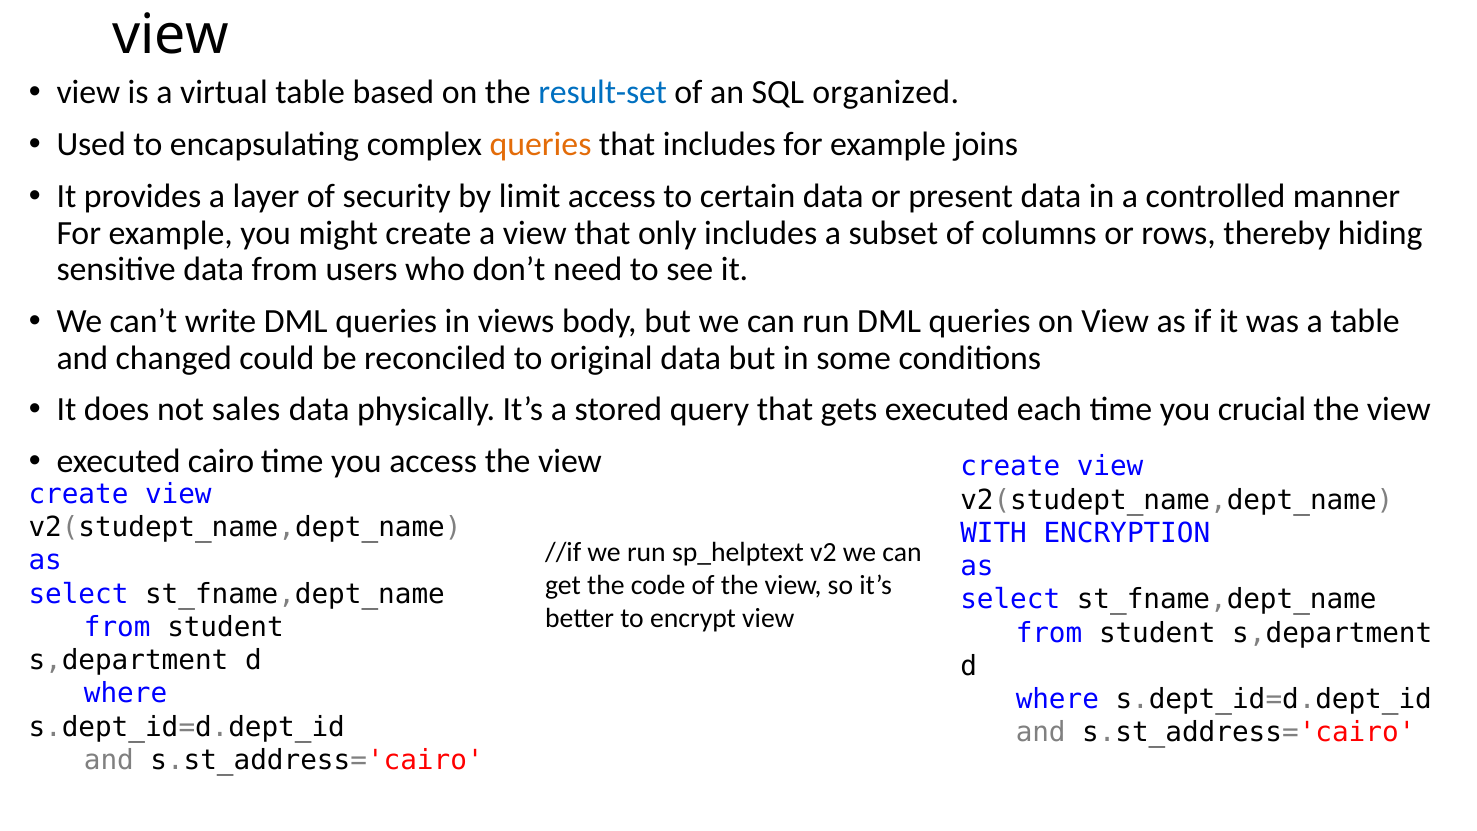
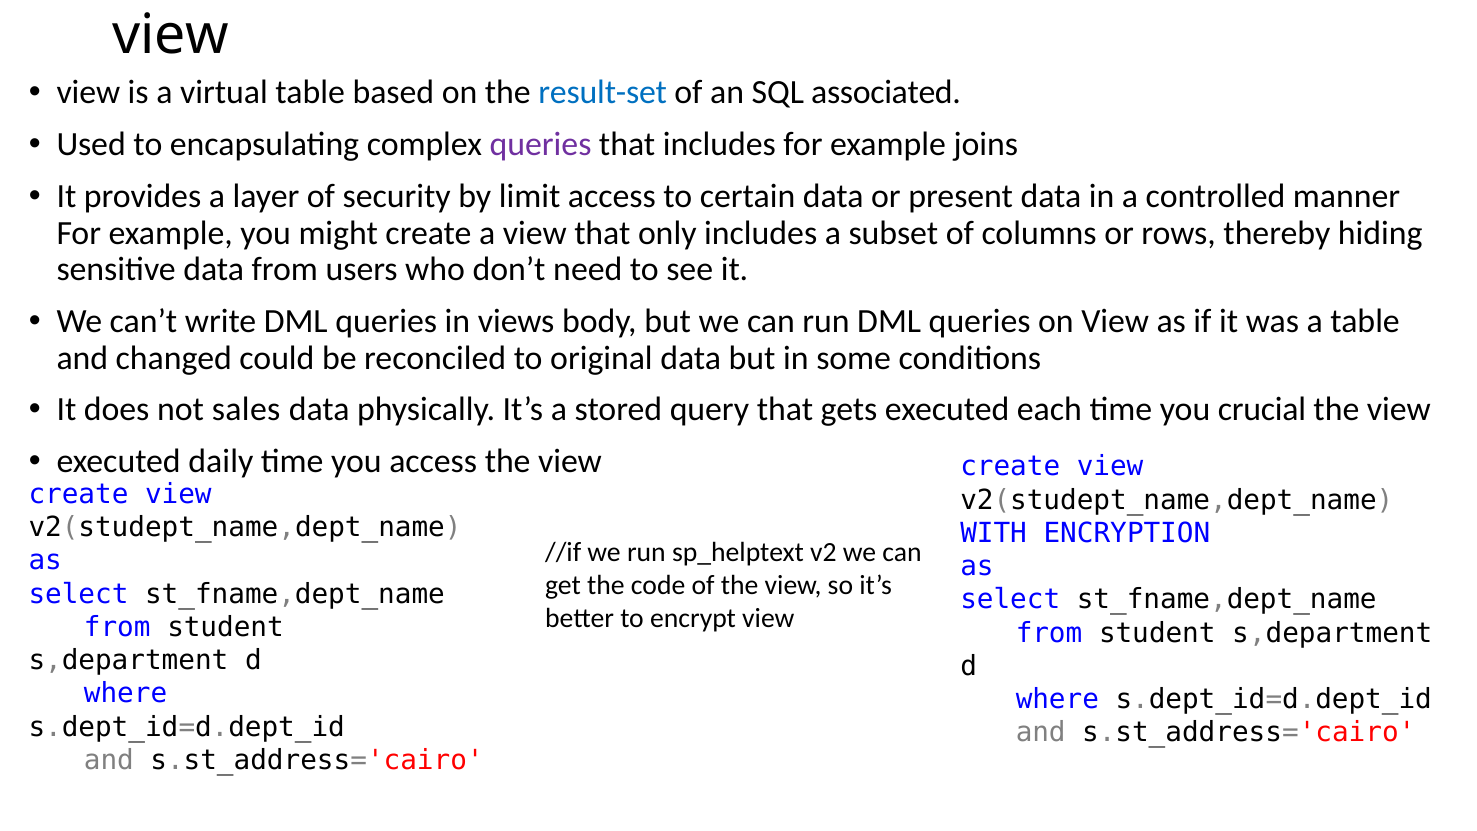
organized: organized -> associated (886, 93)
queries colour: orange -> purple (541, 144)
cairo: cairo -> daily (221, 462)
